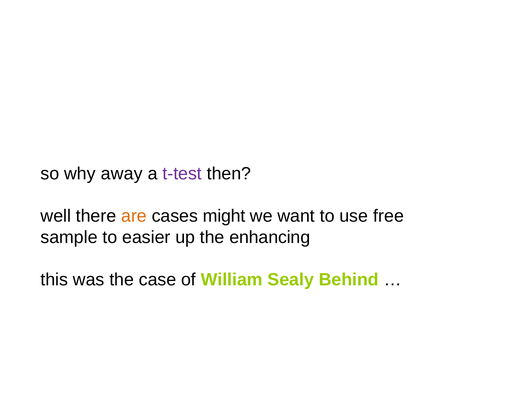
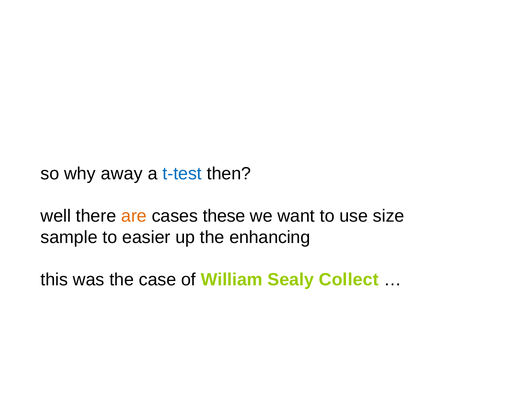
t-test colour: purple -> blue (182, 174)
might: might -> these (224, 216)
free: free -> size (389, 216)
Behind: Behind -> Collect (349, 280)
